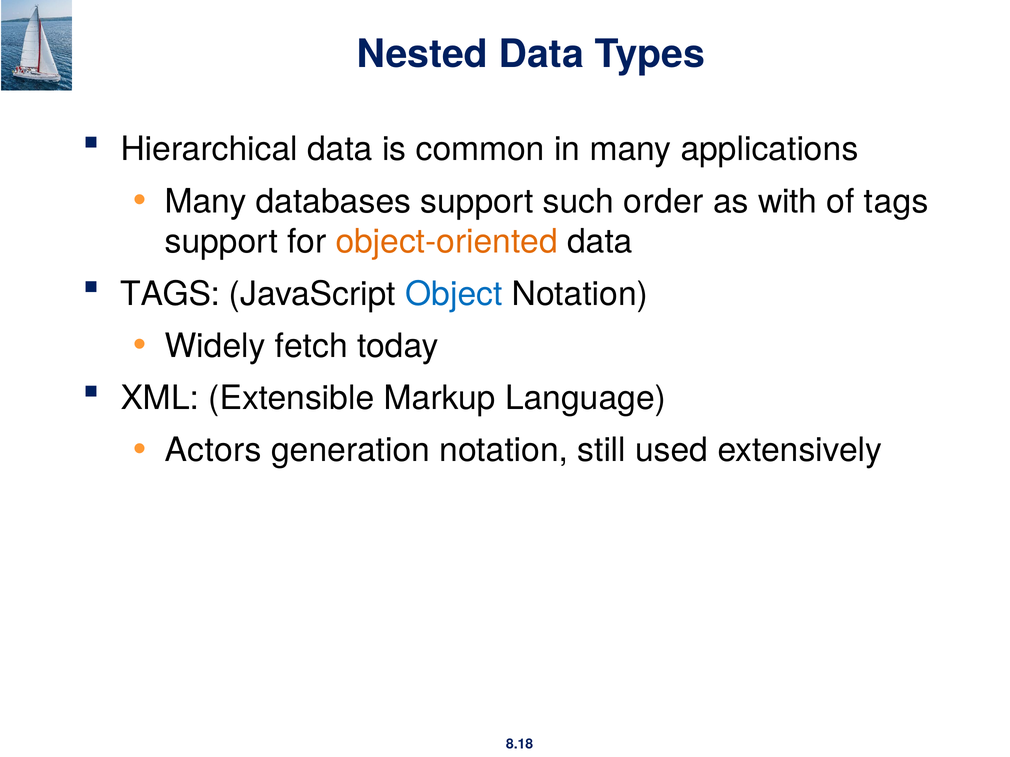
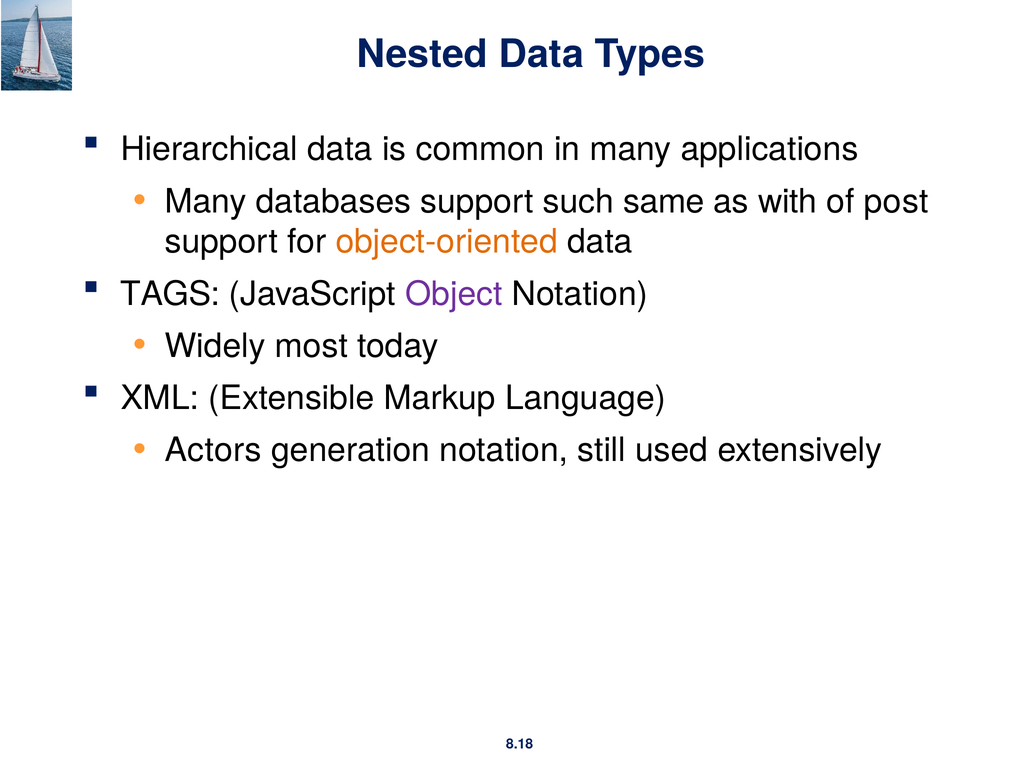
order: order -> same (664, 202)
of tags: tags -> post (896, 202)
Object colour: blue -> purple (454, 294)
fetch: fetch -> most (311, 346)
